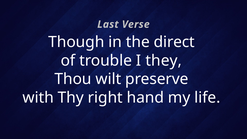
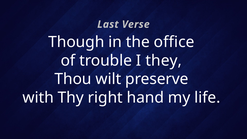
direct: direct -> office (174, 42)
